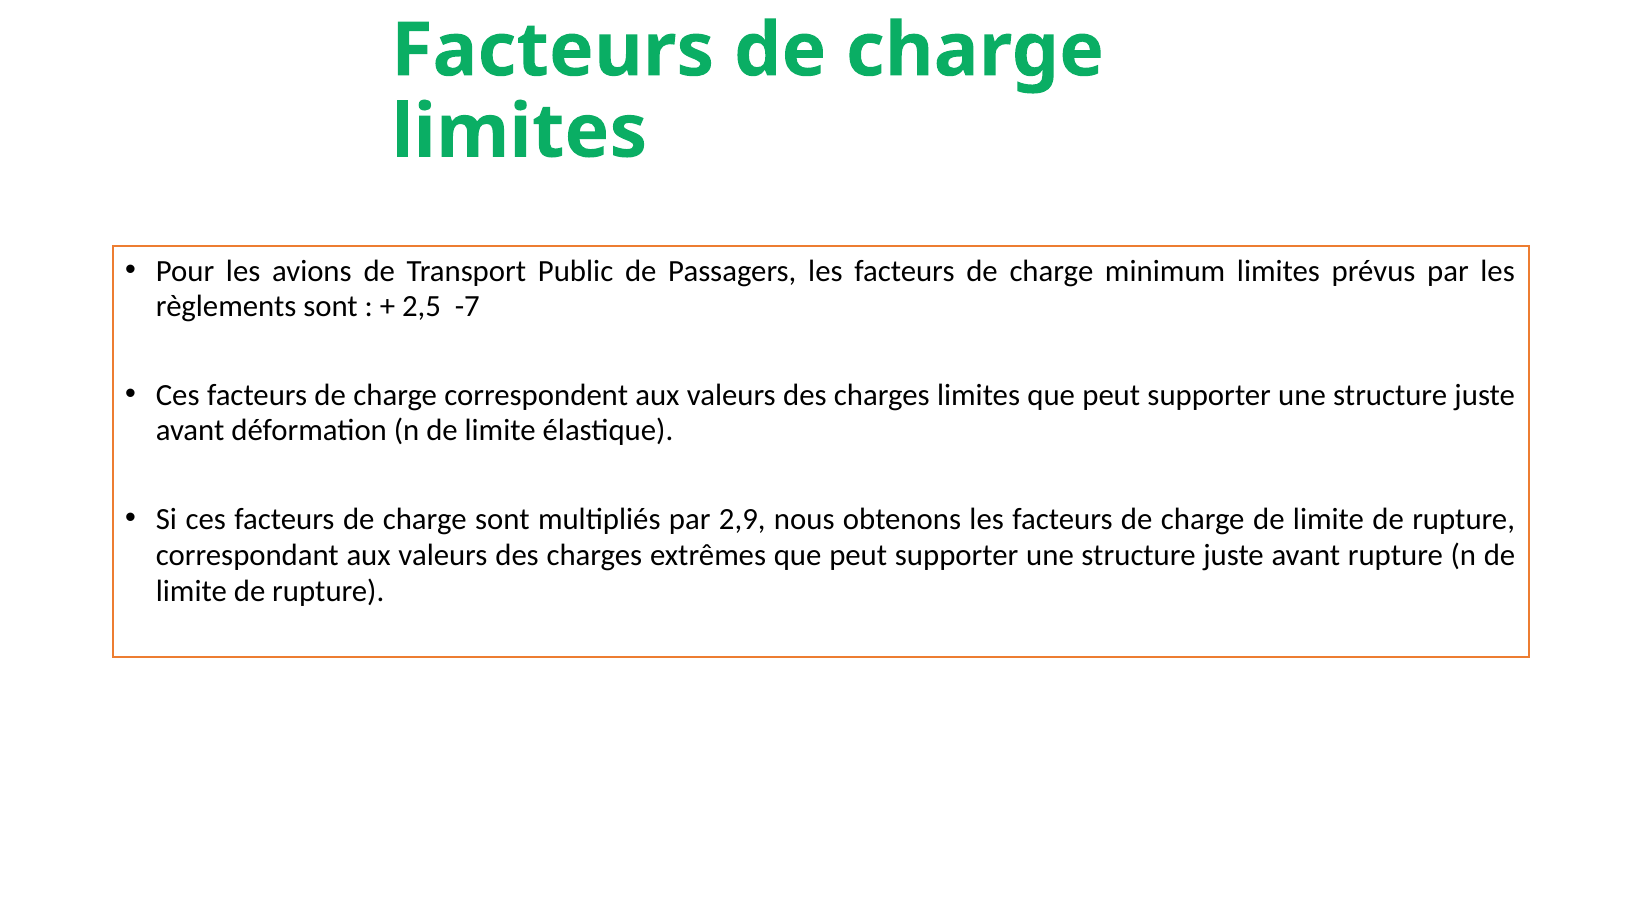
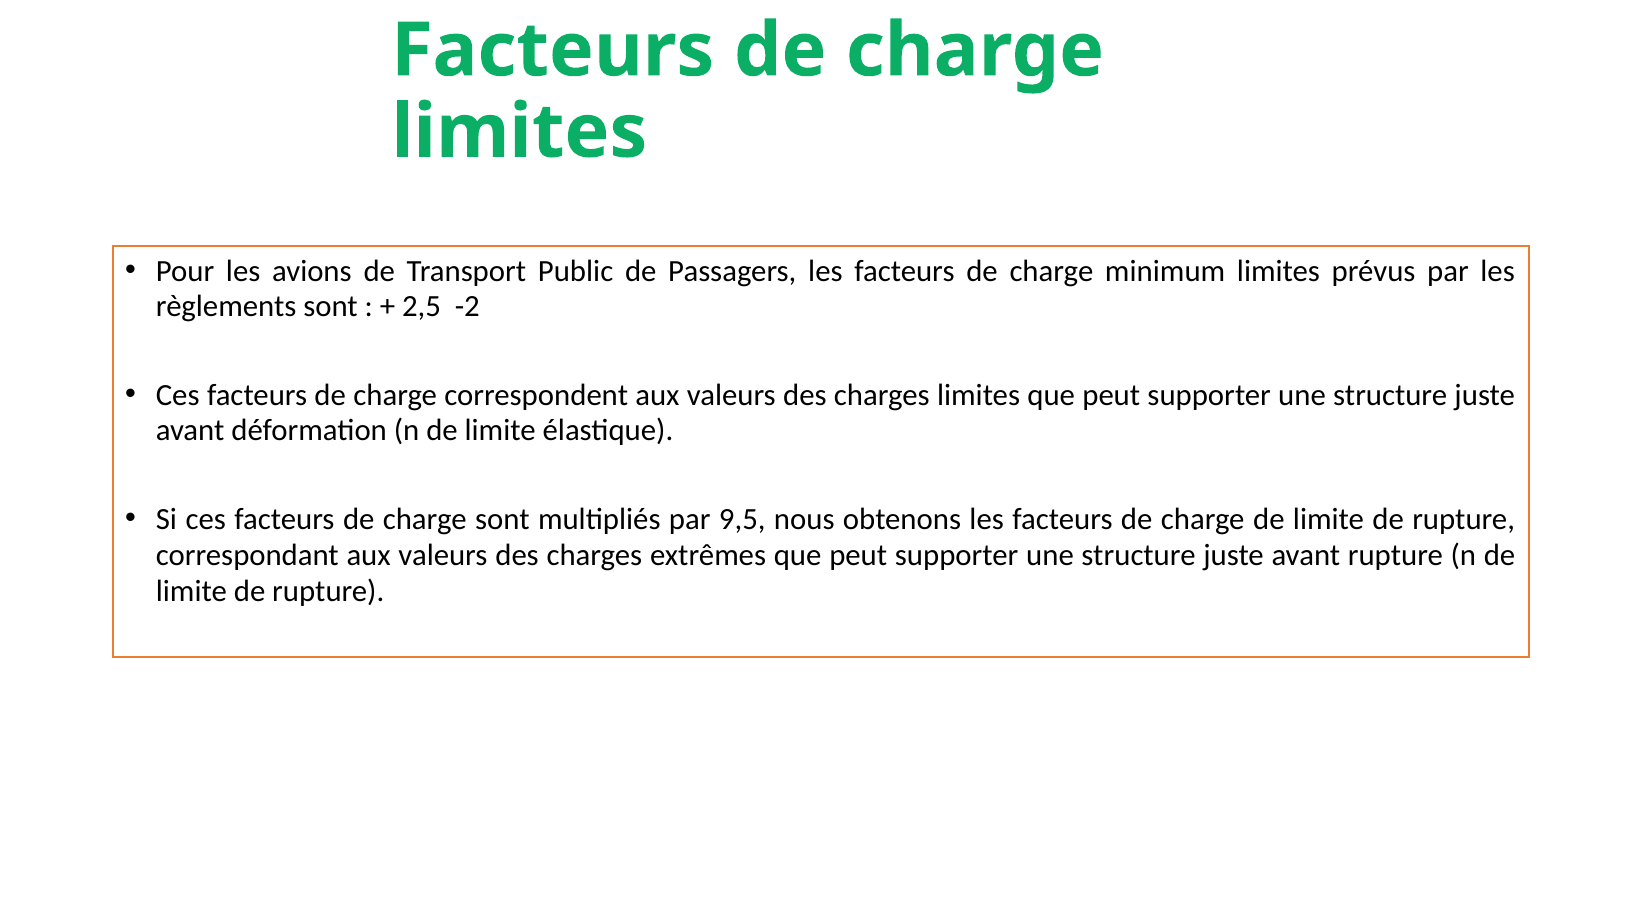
-7: -7 -> -2 (467, 306)
2,9: 2,9 -> 9,5 (742, 519)
